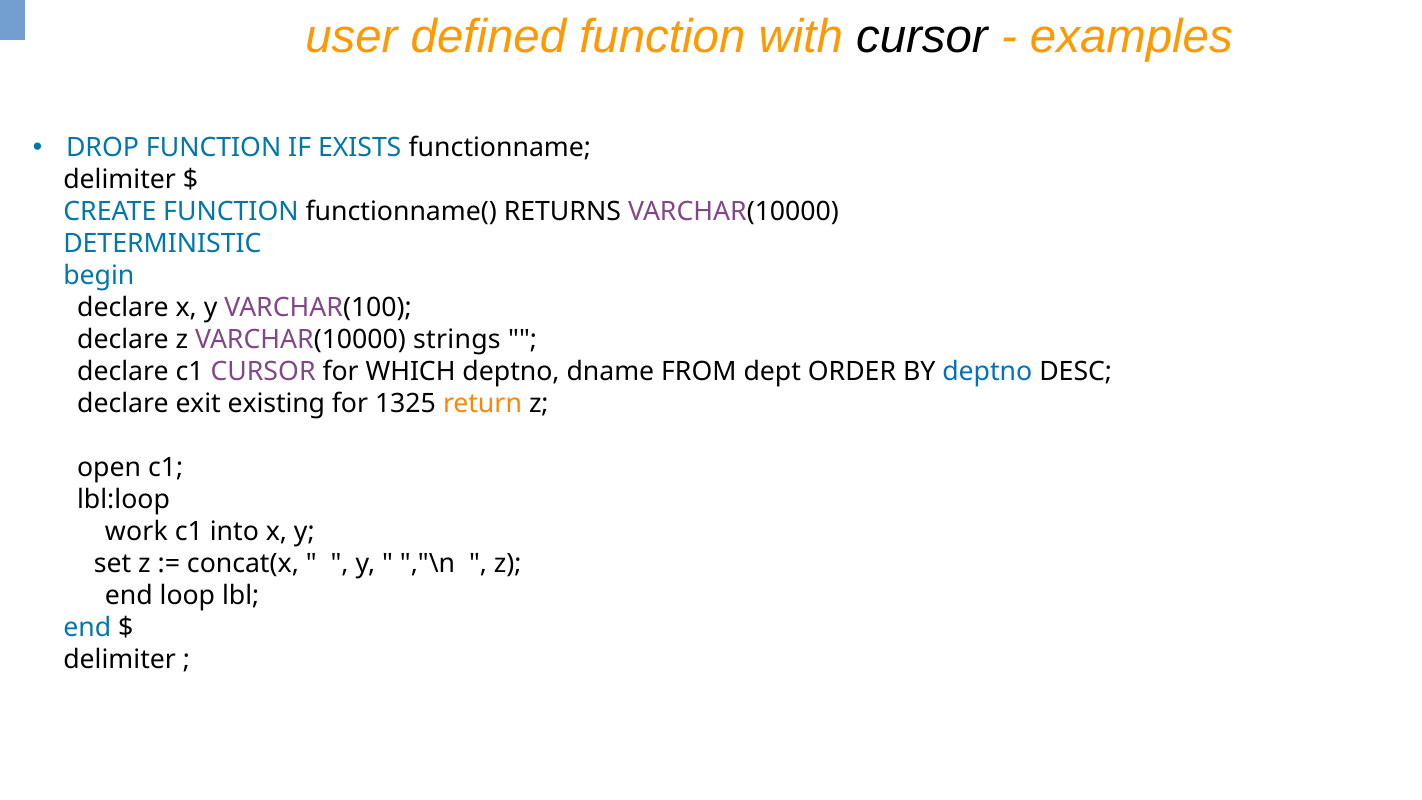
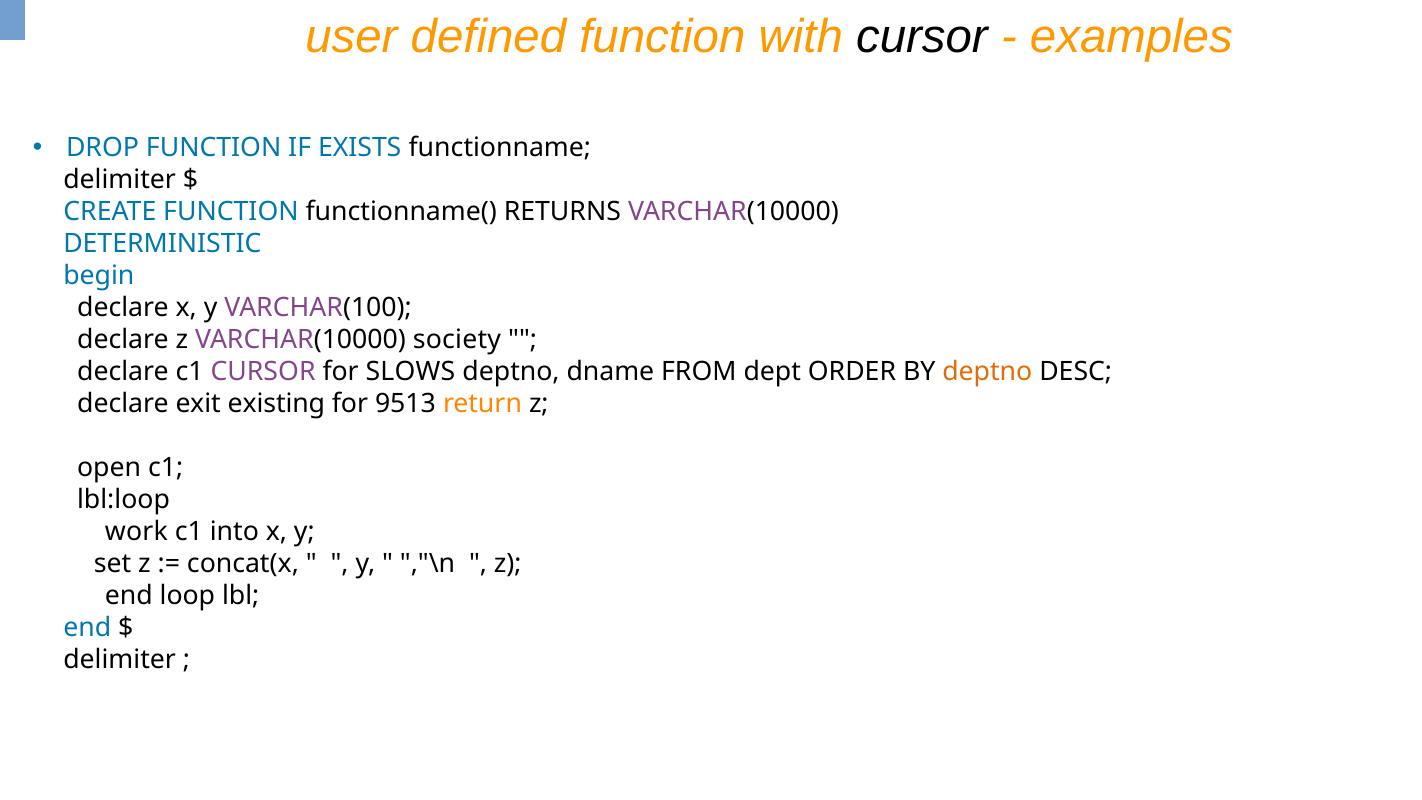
strings: strings -> society (457, 340)
WHICH: WHICH -> SLOWS (410, 372)
deptno colour: blue -> orange (987, 372)
1325: 1325 -> 9513 (405, 404)
